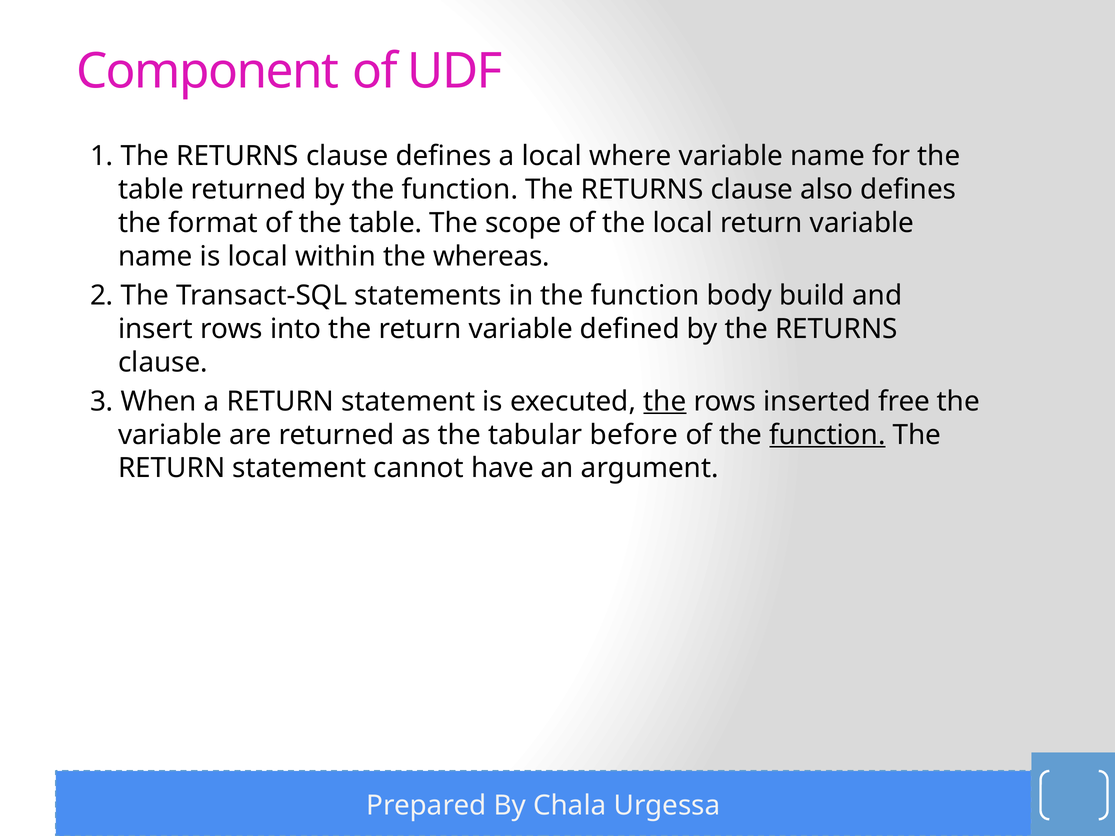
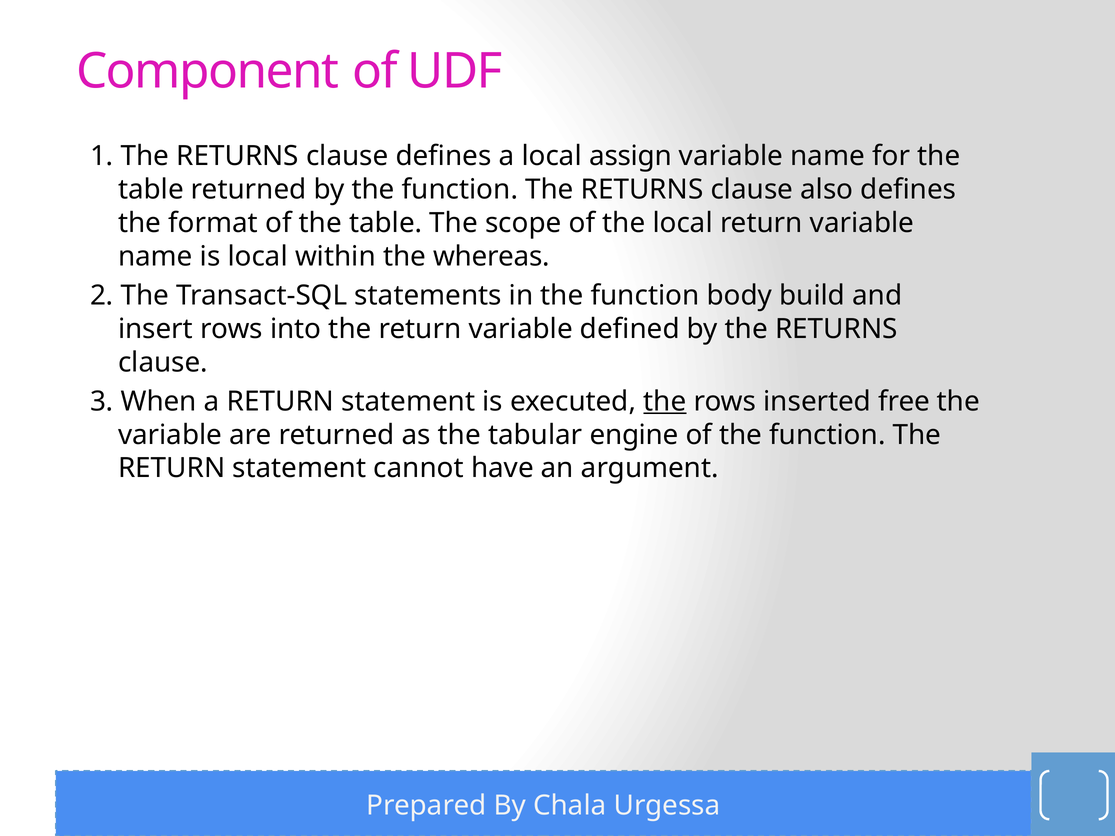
where: where -> assign (631, 156)
before: before -> engine (634, 435)
function underline: present -> none (827, 435)
